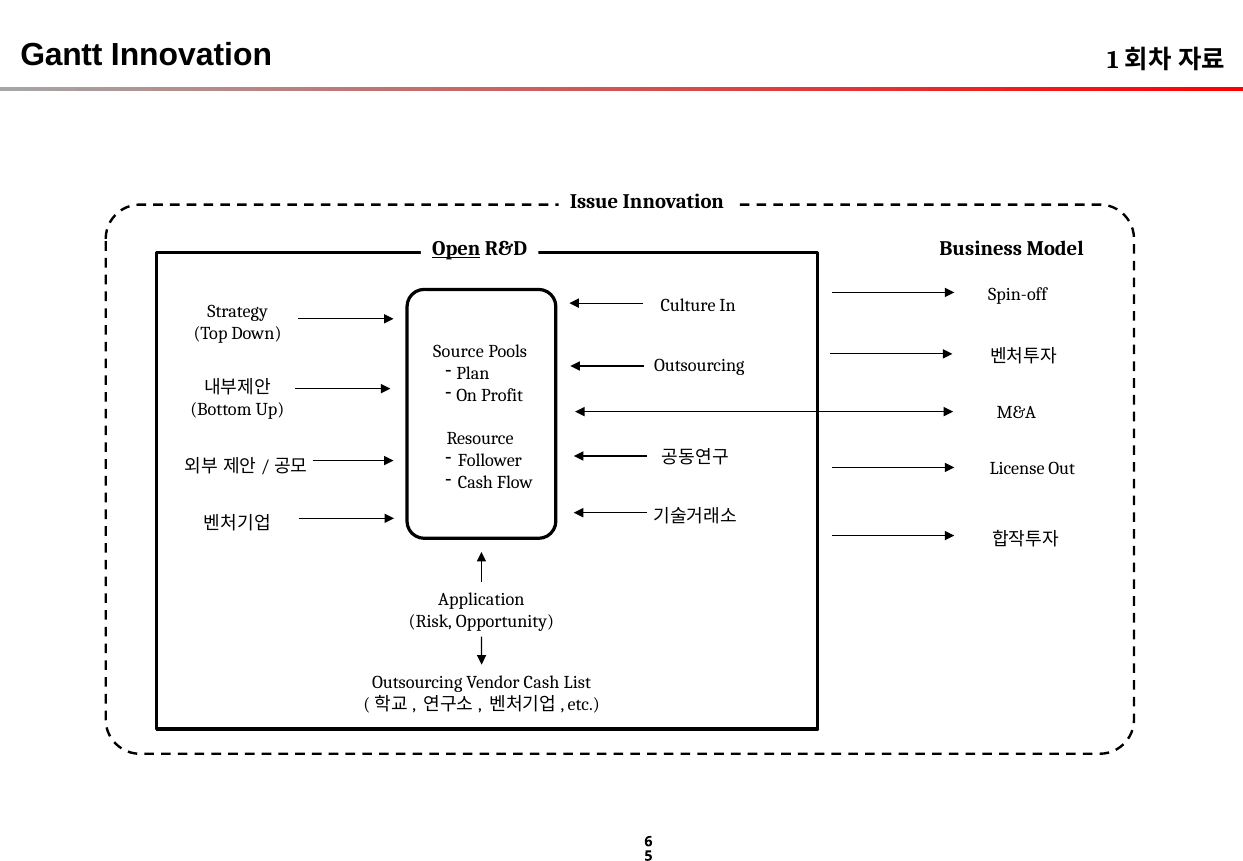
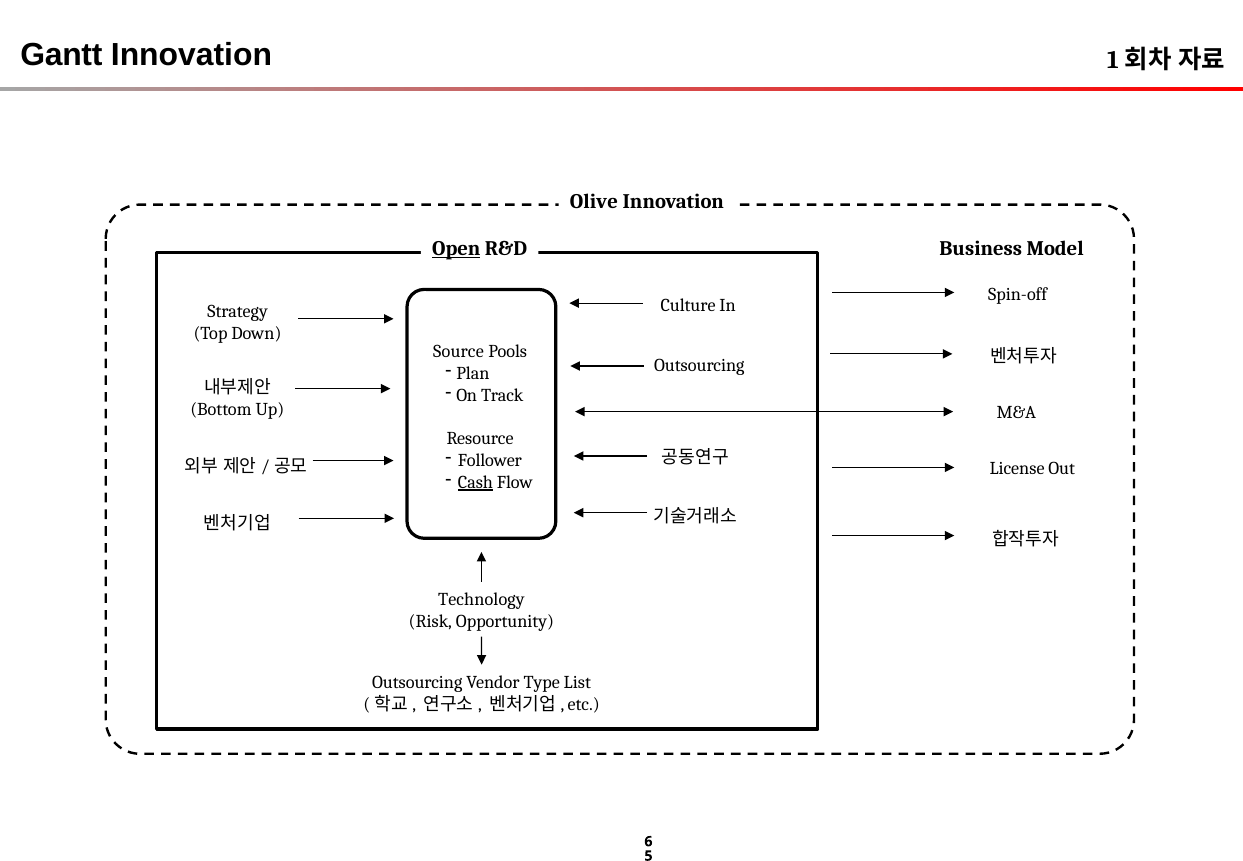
Issue: Issue -> Olive (594, 202)
Profit: Profit -> Track (502, 395)
Cash underline: none -> present (475, 482)
Application: Application -> Technology (481, 599)
Vendor Cash: Cash -> Type (542, 682)
